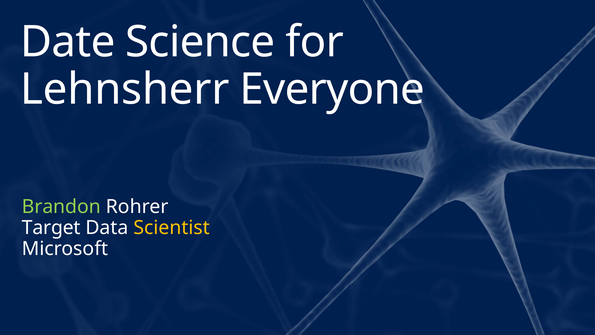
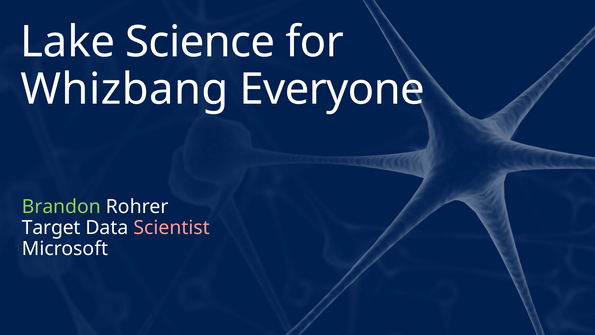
Date: Date -> Lake (68, 42)
Lehnsherr: Lehnsherr -> Whizbang (125, 89)
Scientist colour: yellow -> pink (172, 228)
